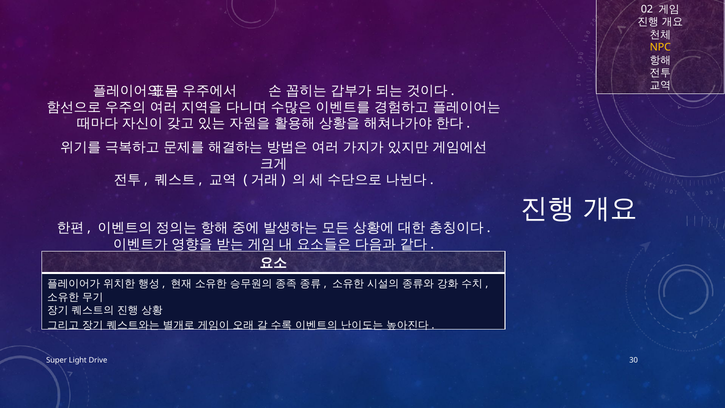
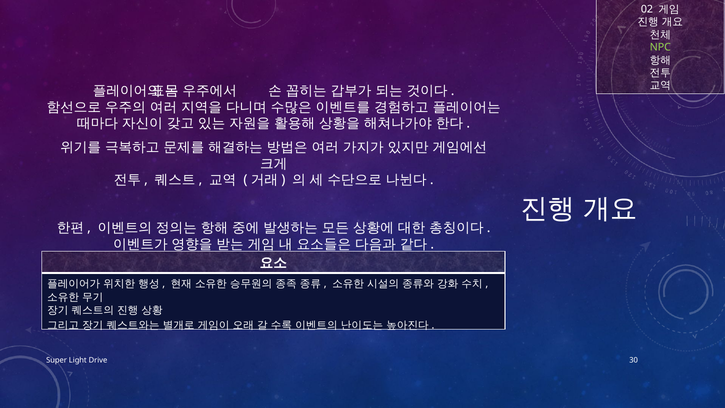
NPC colour: yellow -> light green (660, 47)
